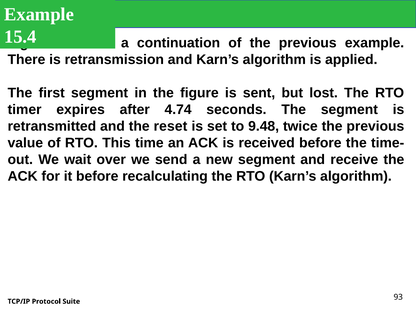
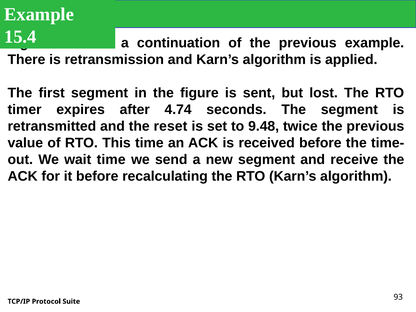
wait over: over -> time (111, 160)
